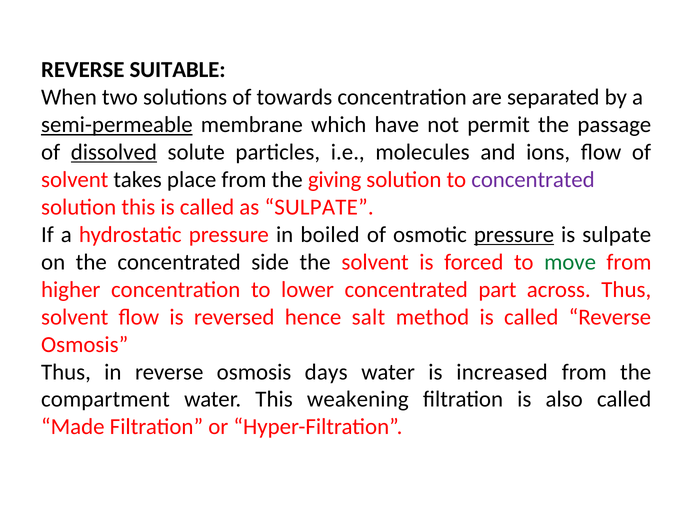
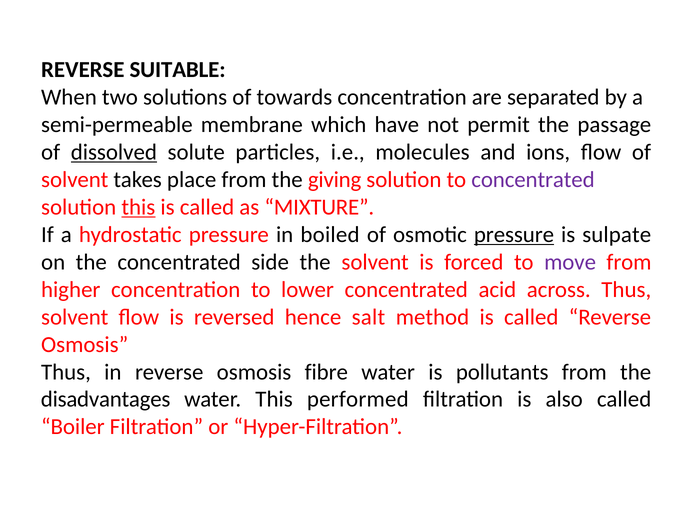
semi-permeable underline: present -> none (117, 125)
this underline: none -> present (138, 207)
as SULPATE: SULPATE -> MIXTURE (319, 207)
move colour: green -> purple (570, 262)
part: part -> acid (497, 290)
days: days -> fibre (326, 372)
increased: increased -> pollutants (502, 372)
compartment: compartment -> disadvantages (106, 400)
weakening: weakening -> performed (358, 400)
Made: Made -> Boiler (73, 427)
